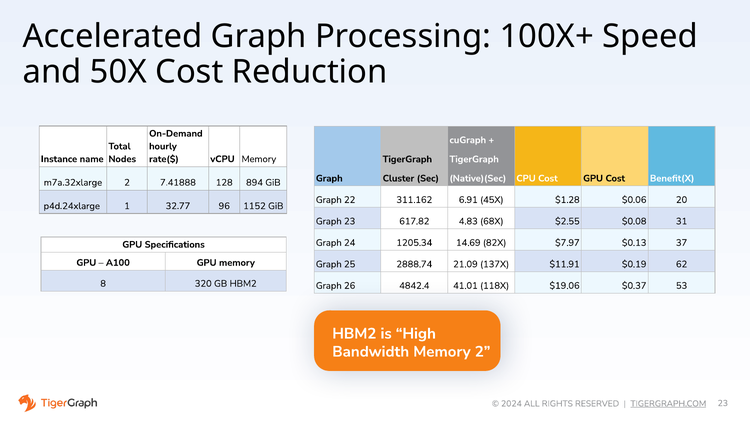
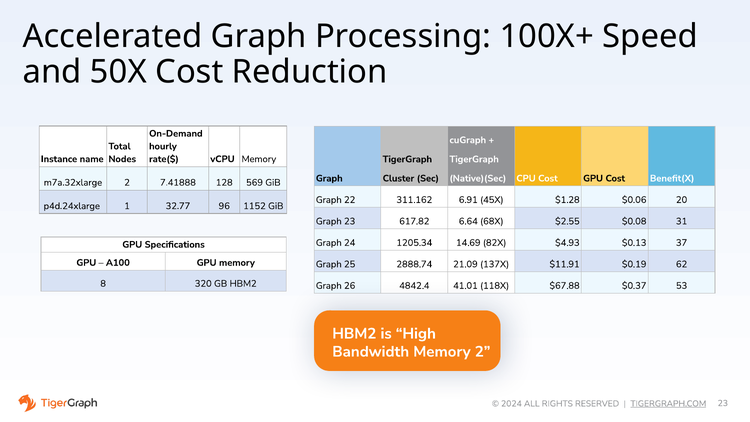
894: 894 -> 569 (255, 182)
4.83: 4.83 -> 6.64 (468, 221)
$7.97: $7.97 -> $4.93 (567, 243)
$19.06: $19.06 -> $67.88 (565, 286)
